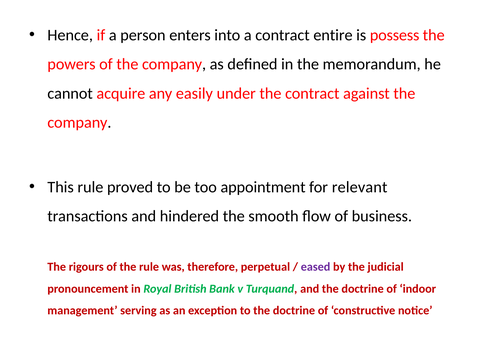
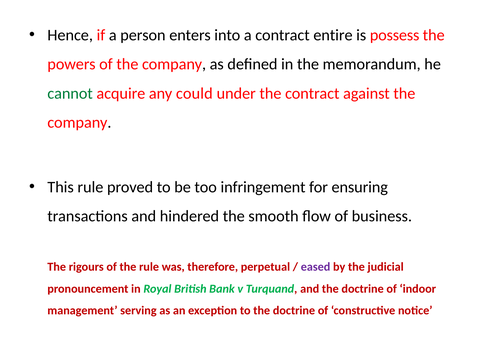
cannot colour: black -> green (70, 93)
easily: easily -> could (194, 93)
appointment: appointment -> infringement (263, 187)
relevant: relevant -> ensuring (360, 187)
